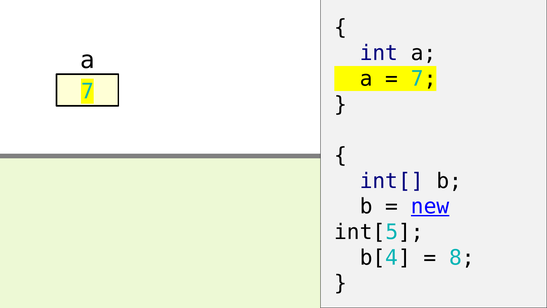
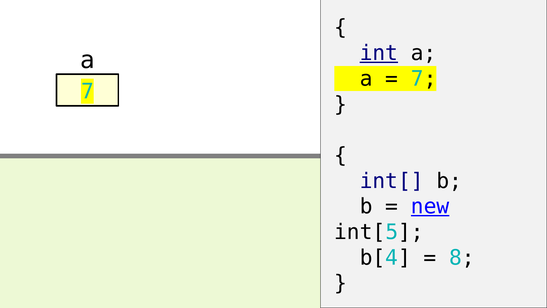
int underline: none -> present (379, 53)
